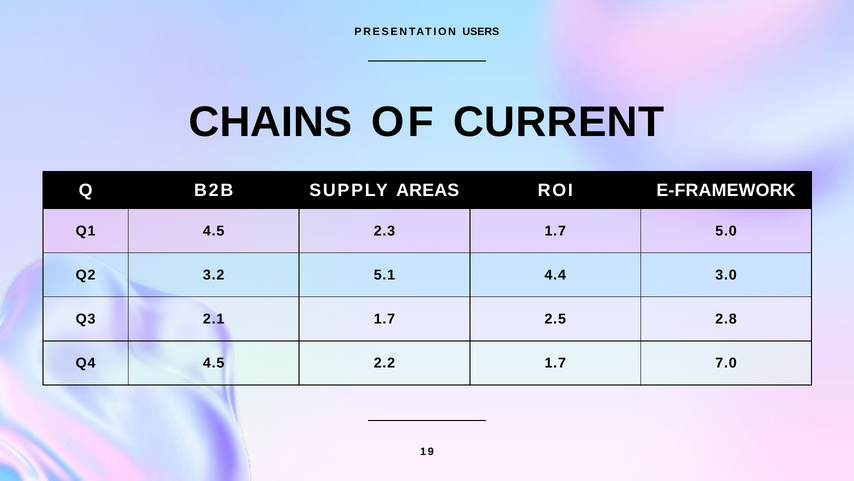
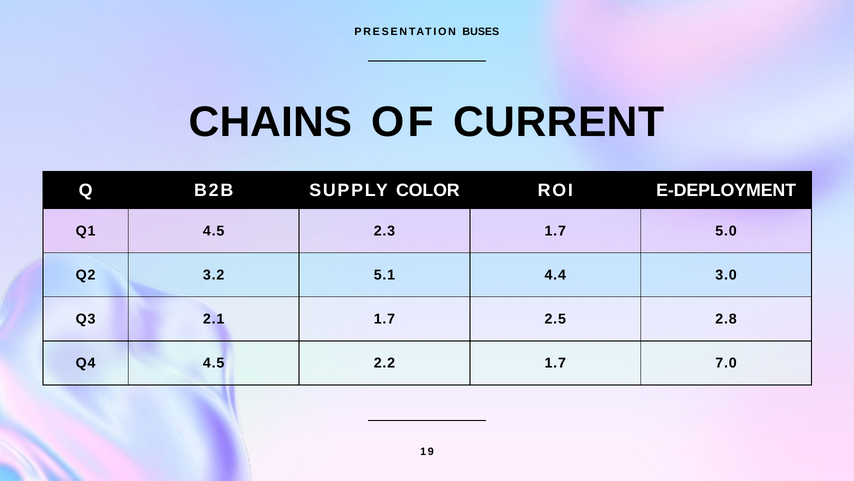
USERS: USERS -> BUSES (481, 32)
AREAS: AREAS -> COLOR (428, 190)
E-FRAMEWORK: E-FRAMEWORK -> E-DEPLOYMENT (726, 190)
